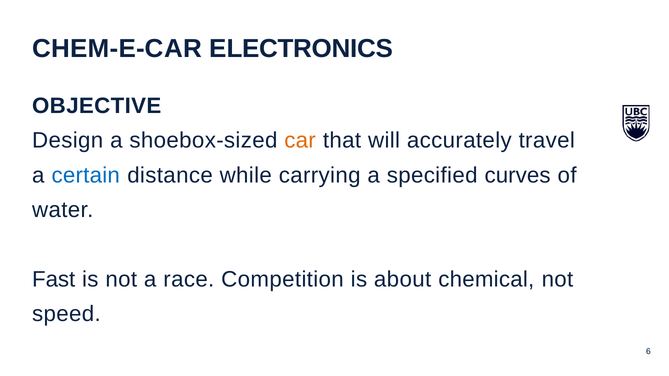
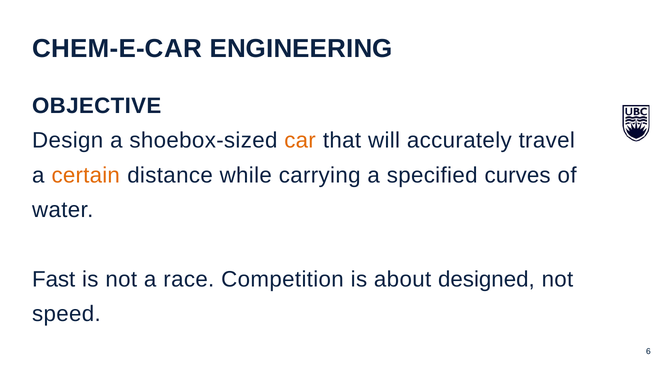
ELECTRONICS: ELECTRONICS -> ENGINEERING (301, 49)
certain colour: blue -> orange (86, 175)
chemical: chemical -> designed (486, 280)
